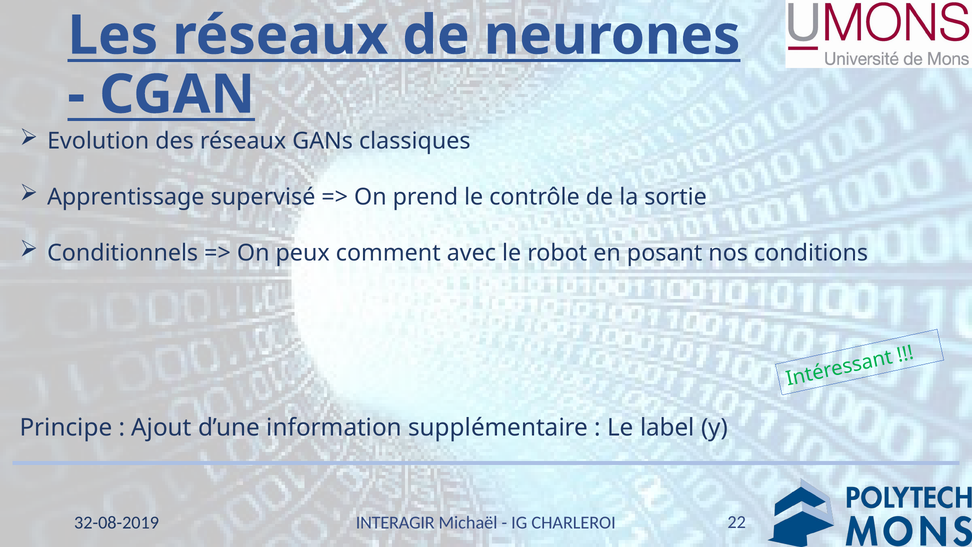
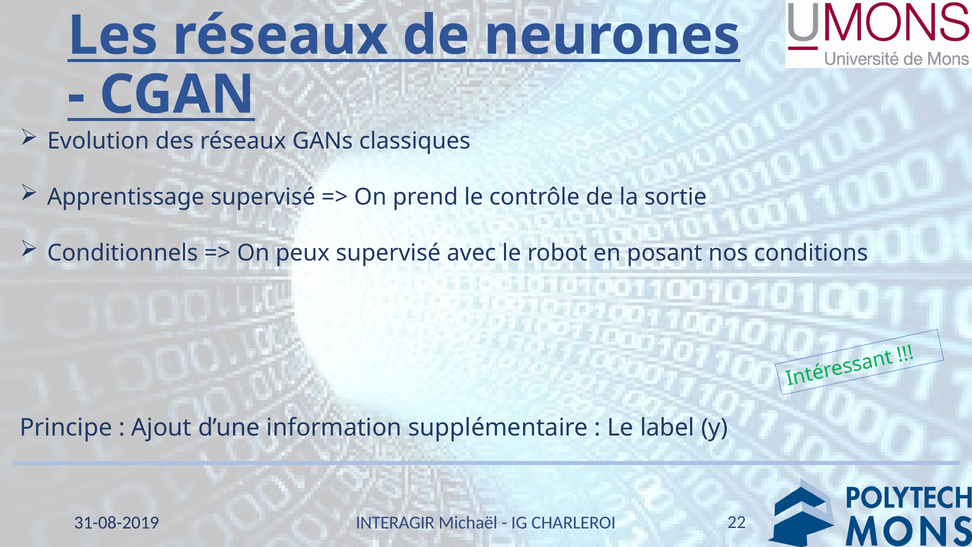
peux comment: comment -> supervisé (388, 253)
32-08-2019: 32-08-2019 -> 31-08-2019 (117, 523)
